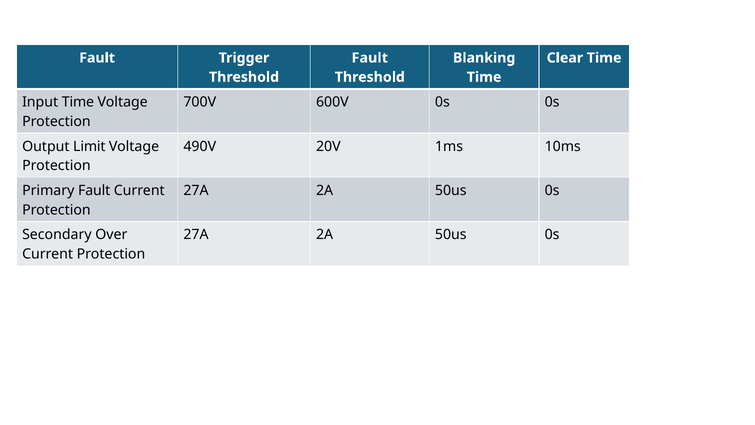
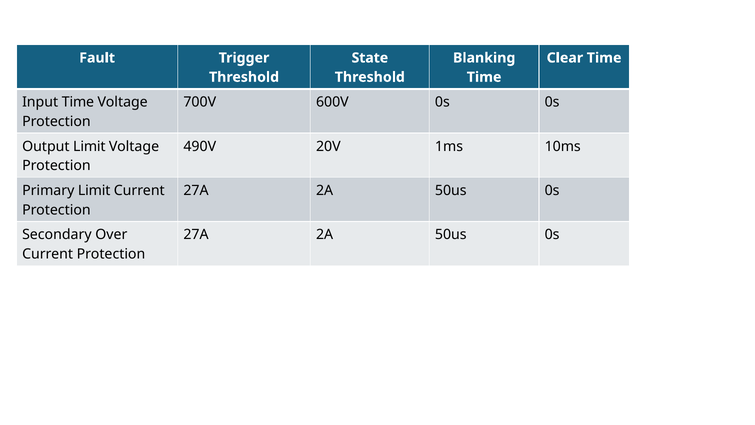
Fault: Fault -> State (370, 58)
Primary Fault: Fault -> Limit (94, 190)
